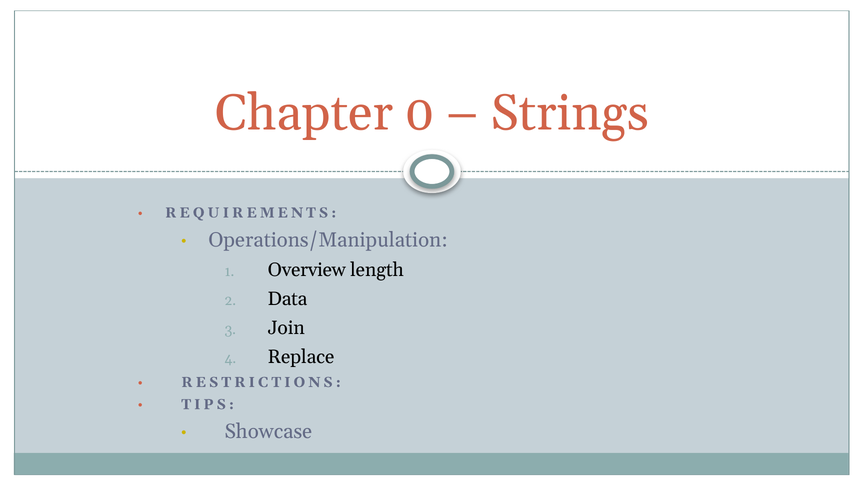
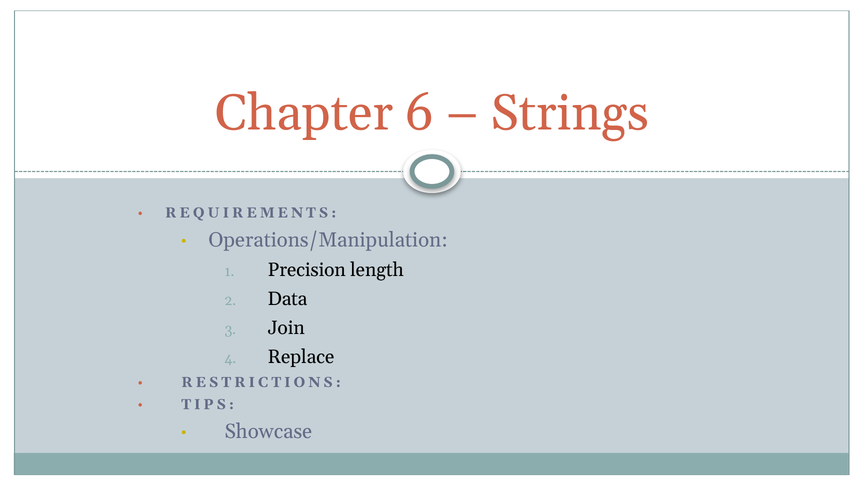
0: 0 -> 6 (420, 113)
Overview: Overview -> Precision (307, 270)
